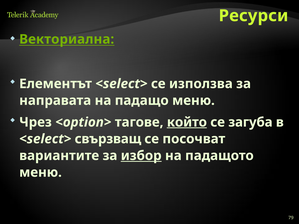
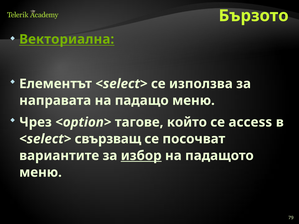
Ресурси: Ресурси -> Бързото (254, 16)
който underline: present -> none (187, 122)
загуба: загуба -> access (250, 122)
